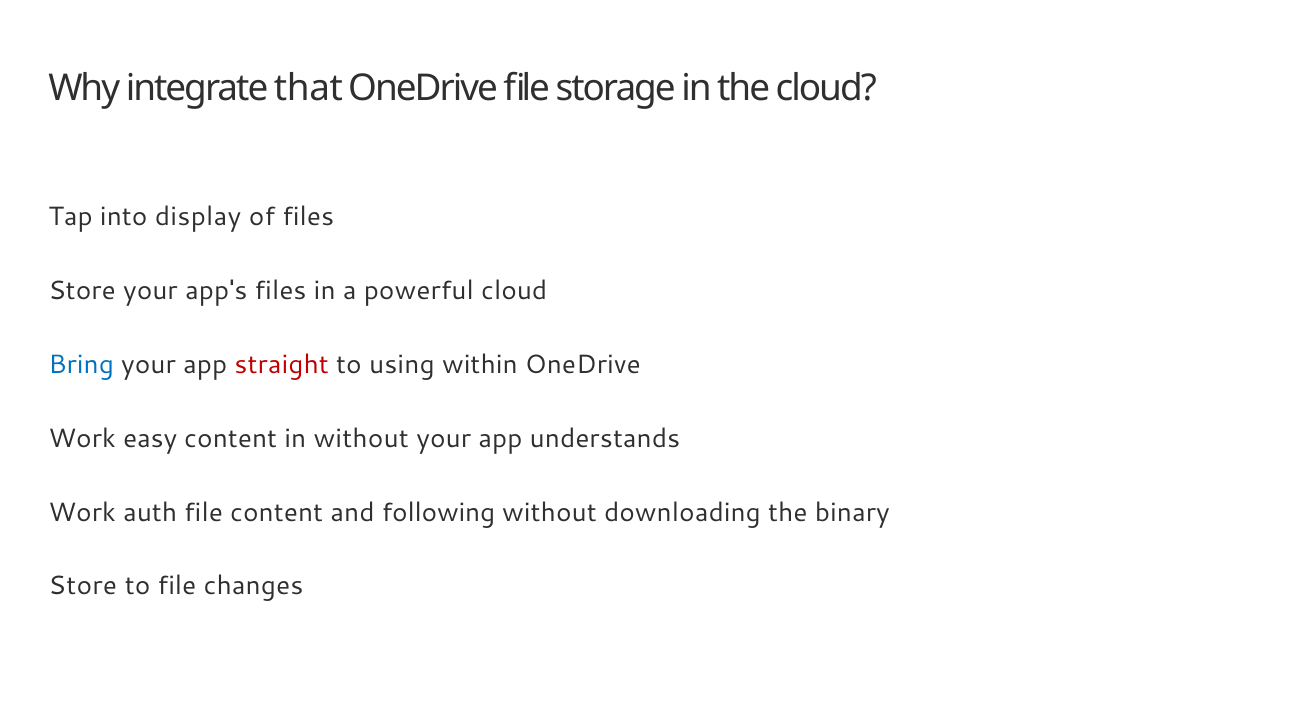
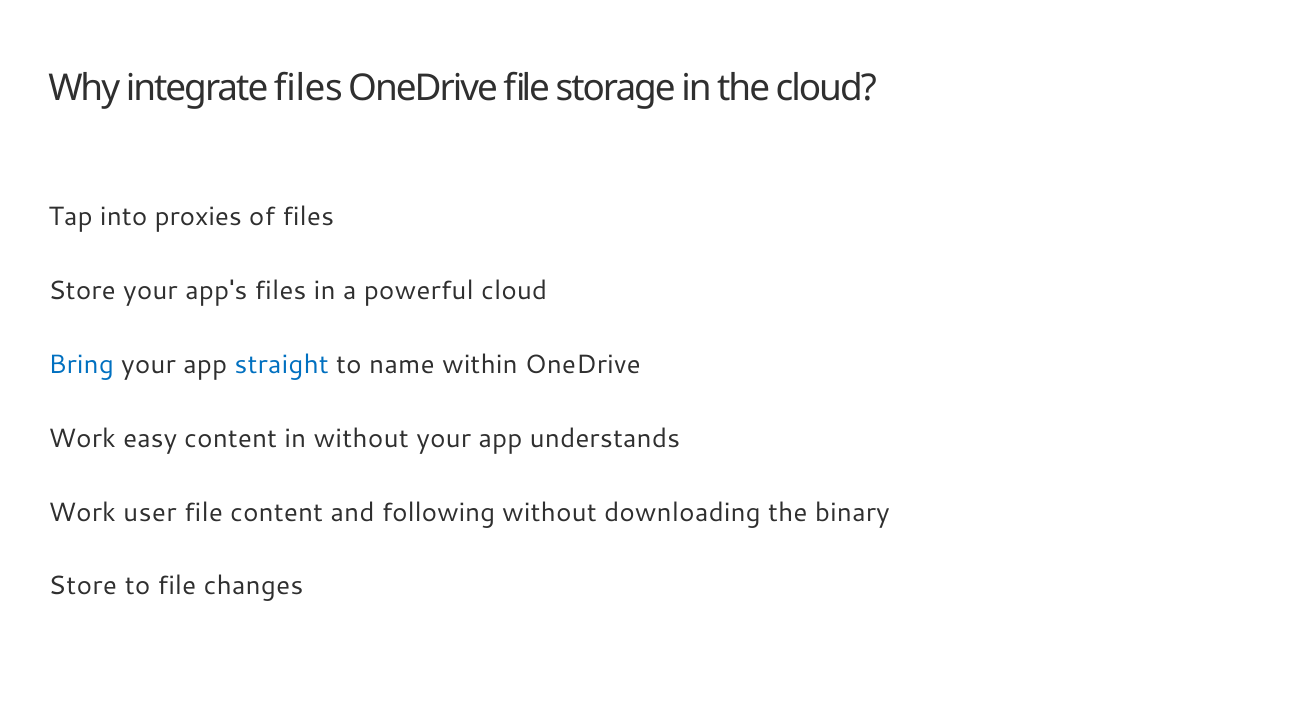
integrate that: that -> files (308, 88)
display: display -> proxies (198, 217)
straight colour: red -> blue (282, 365)
using: using -> name (402, 365)
auth: auth -> user (150, 512)
